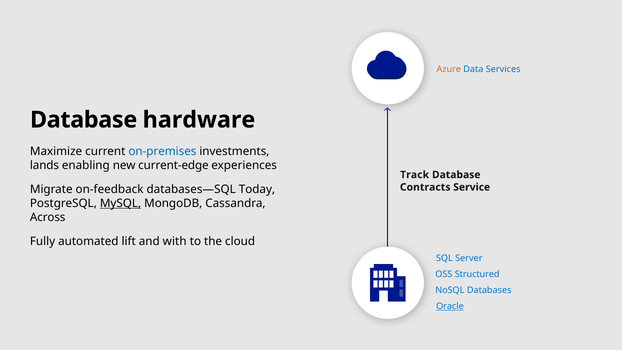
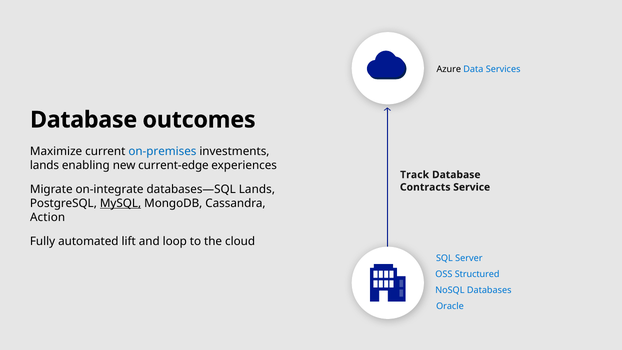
Azure colour: orange -> black (449, 69)
hardware: hardware -> outcomes (199, 120)
on-feedback: on-feedback -> on-integrate (110, 189)
databases—SQL Today: Today -> Lands (257, 189)
Across: Across -> Action (48, 217)
with: with -> loop (175, 241)
Oracle underline: present -> none (450, 306)
